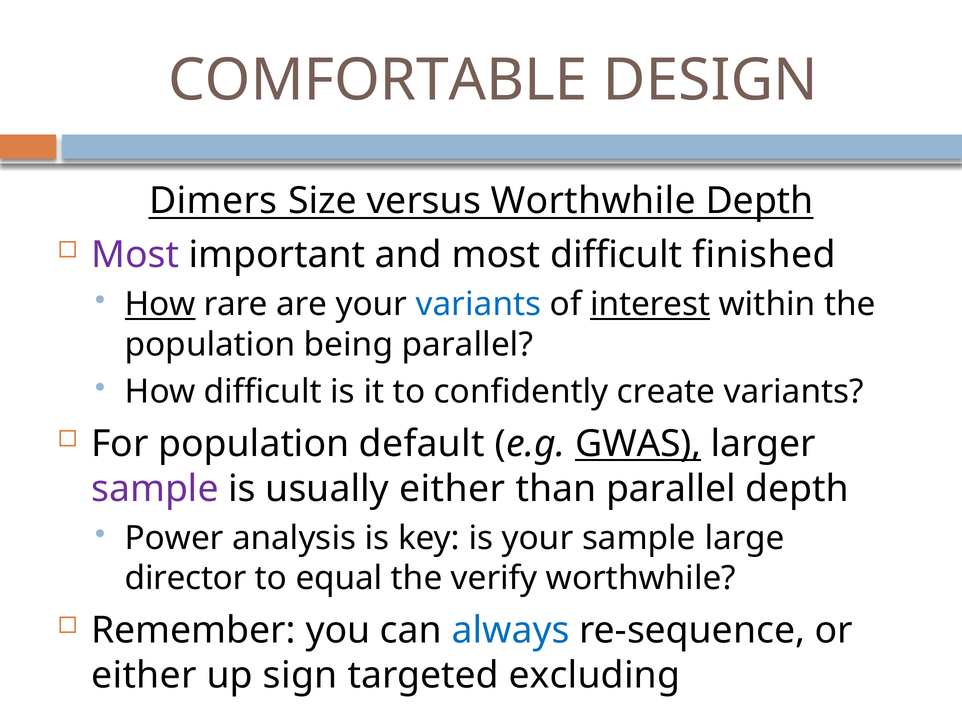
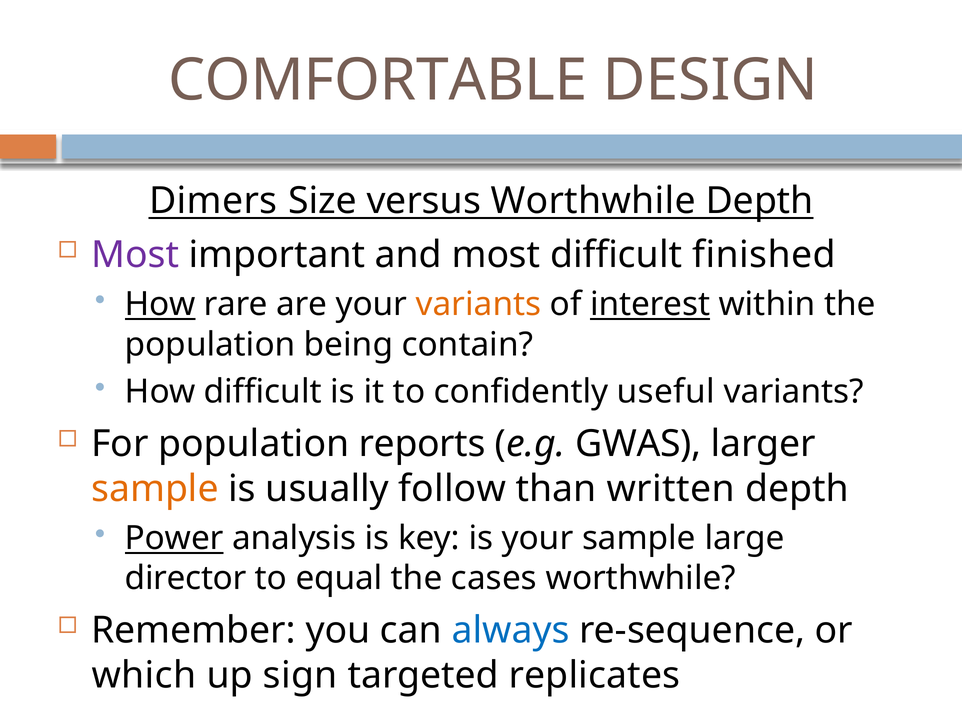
variants colour: blue -> orange (479, 305)
being parallel: parallel -> contain (467, 345)
create: create -> useful (666, 392)
default: default -> reports (422, 444)
GWAS underline: present -> none (638, 444)
sample colour: purple -> orange (155, 489)
usually either: either -> follow (452, 489)
than parallel: parallel -> written (671, 489)
Power underline: none -> present (174, 539)
verify: verify -> cases (494, 579)
either: either -> which (144, 676)
excluding: excluding -> replicates (594, 676)
